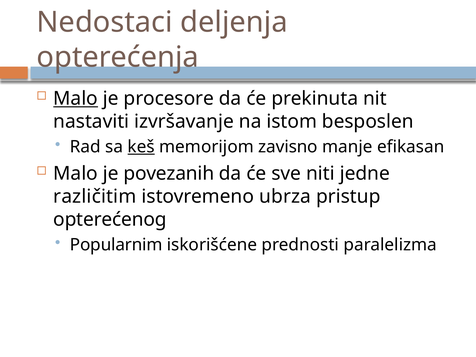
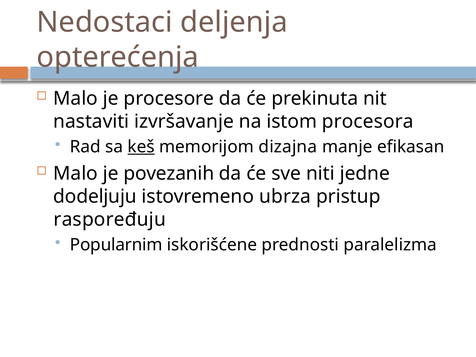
Malo underline: present -> none (76, 99)
besposlen: besposlen -> procesora (368, 122)
zavisno: zavisno -> dizajna (288, 147)
različitim: različitim -> dodeljuju (95, 197)
opterećenog: opterećenog -> raspoređuju (110, 220)
